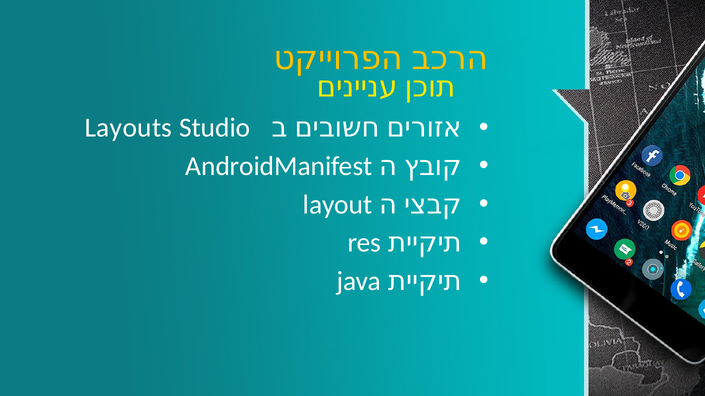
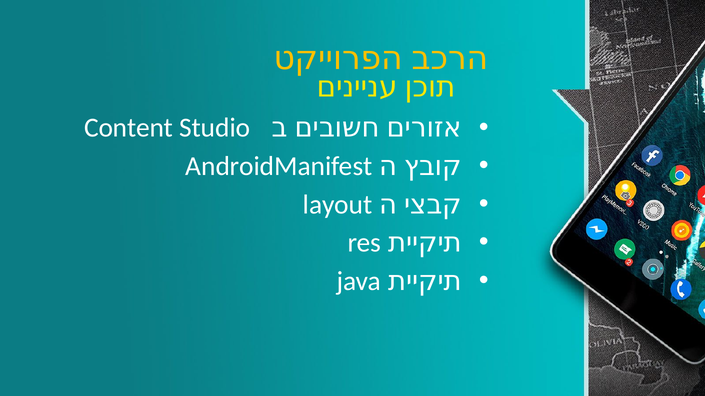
Layouts: Layouts -> Content (129, 128)
